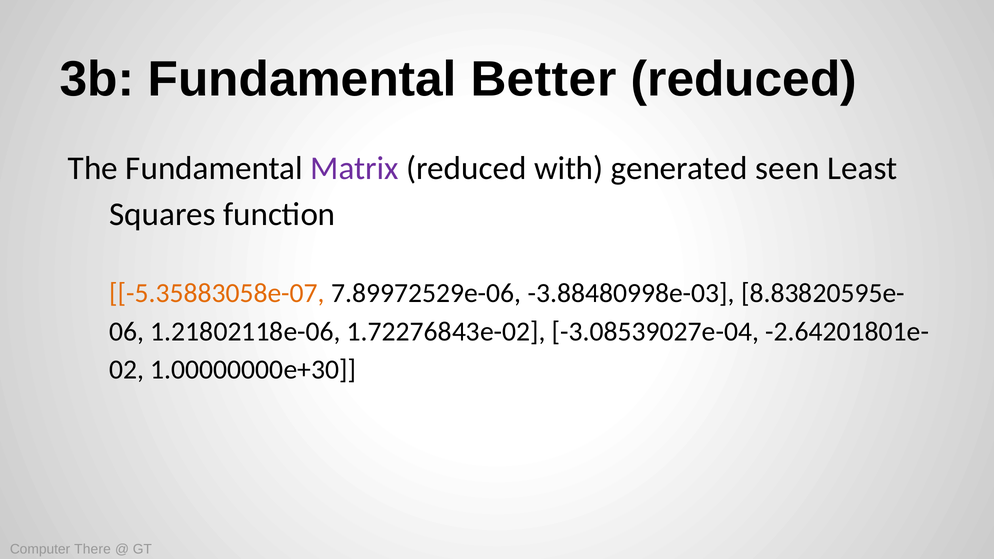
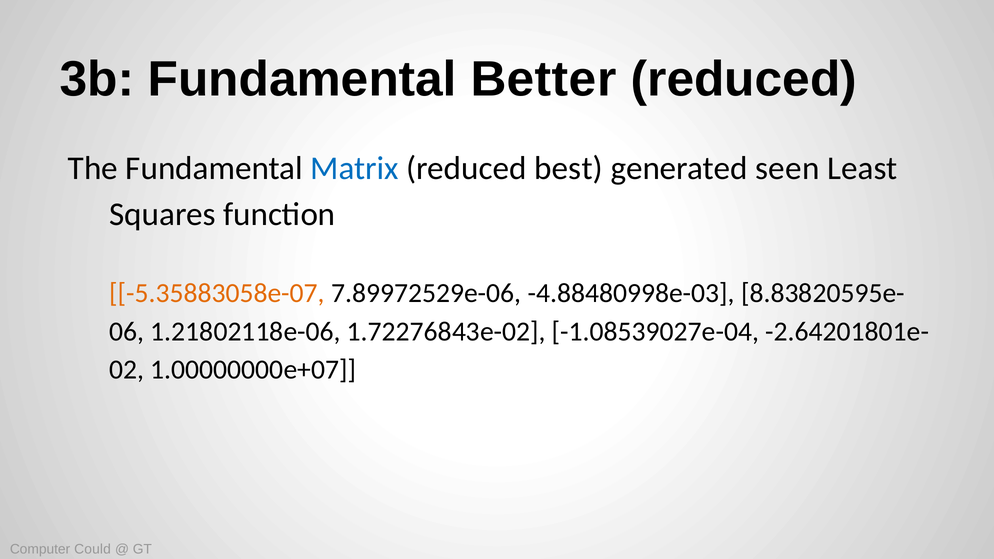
Matrix colour: purple -> blue (355, 169)
with: with -> best (568, 169)
-3.88480998e-03: -3.88480998e-03 -> -4.88480998e-03 (631, 293)
-3.08539027e-04: -3.08539027e-04 -> -1.08539027e-04 (655, 332)
1.00000000e+30: 1.00000000e+30 -> 1.00000000e+07 (253, 370)
There: There -> Could (93, 549)
